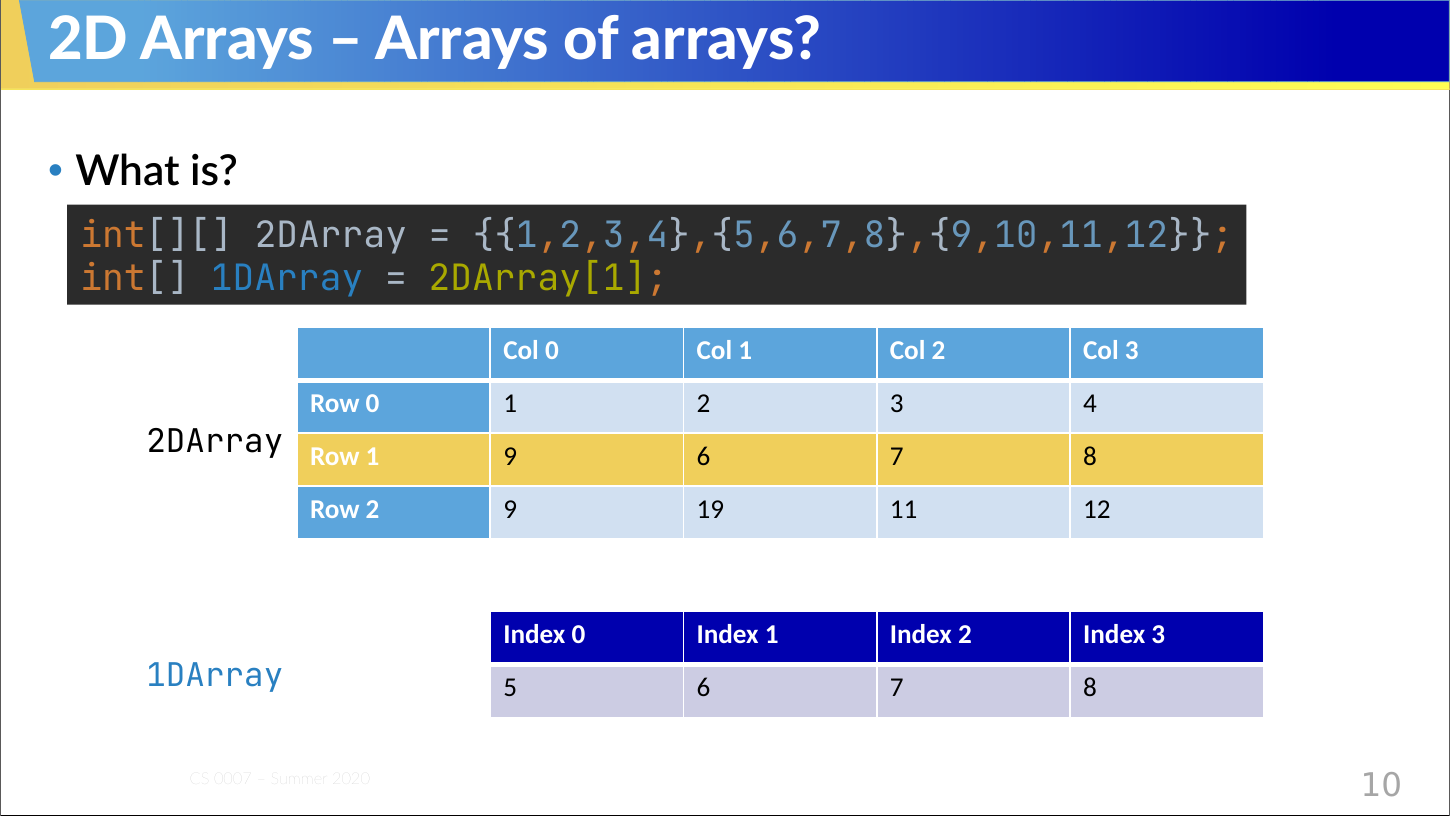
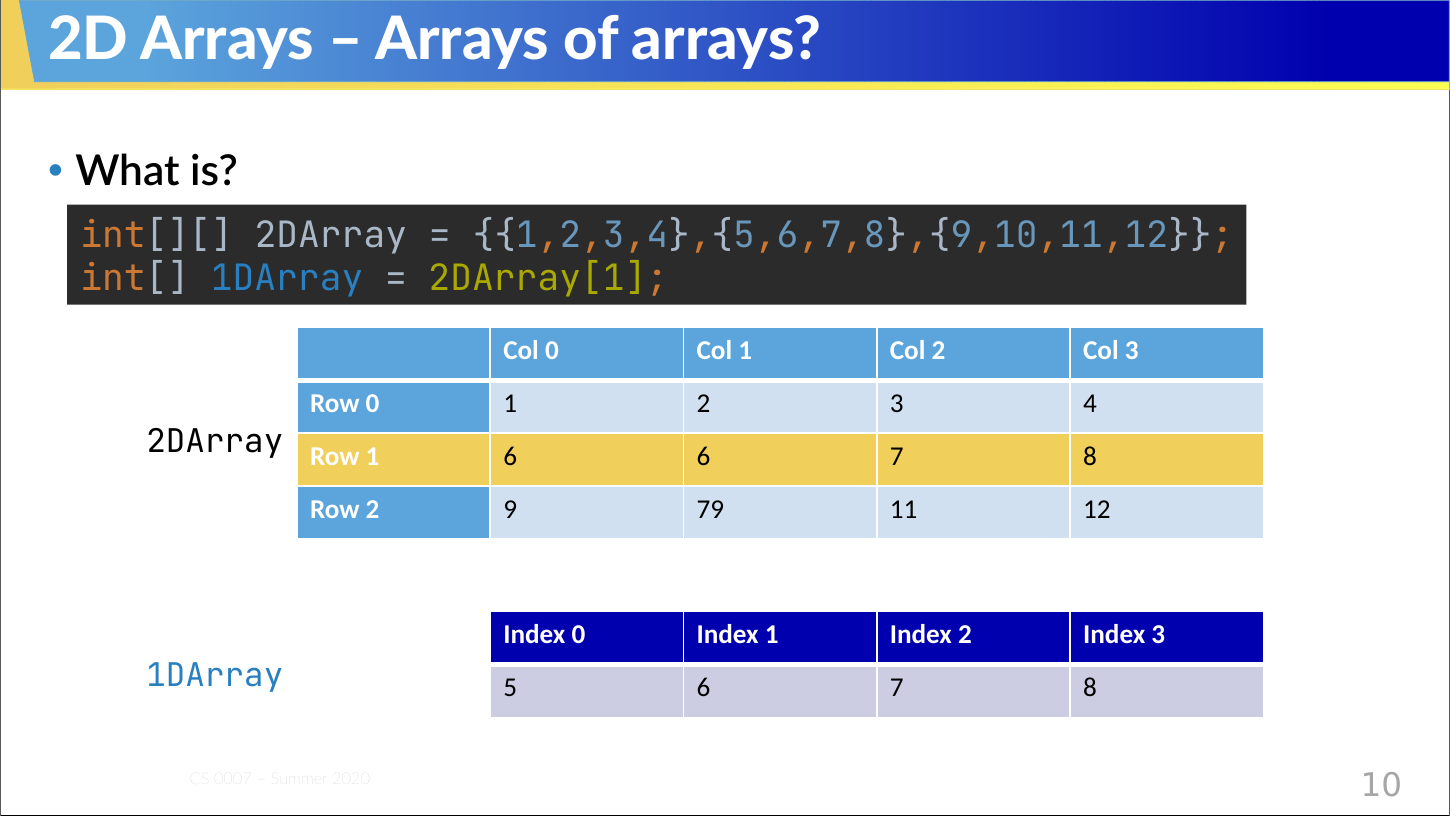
1 9: 9 -> 6 (510, 456)
19: 19 -> 79 (710, 509)
